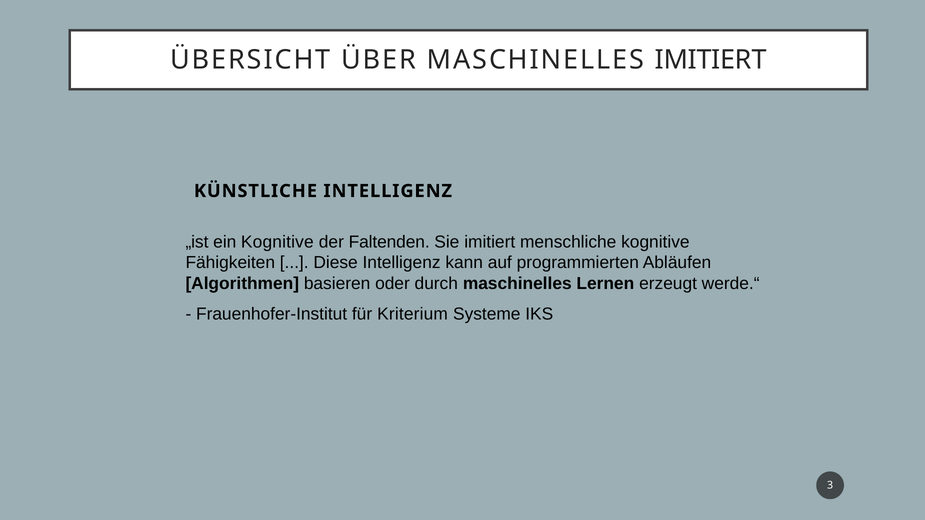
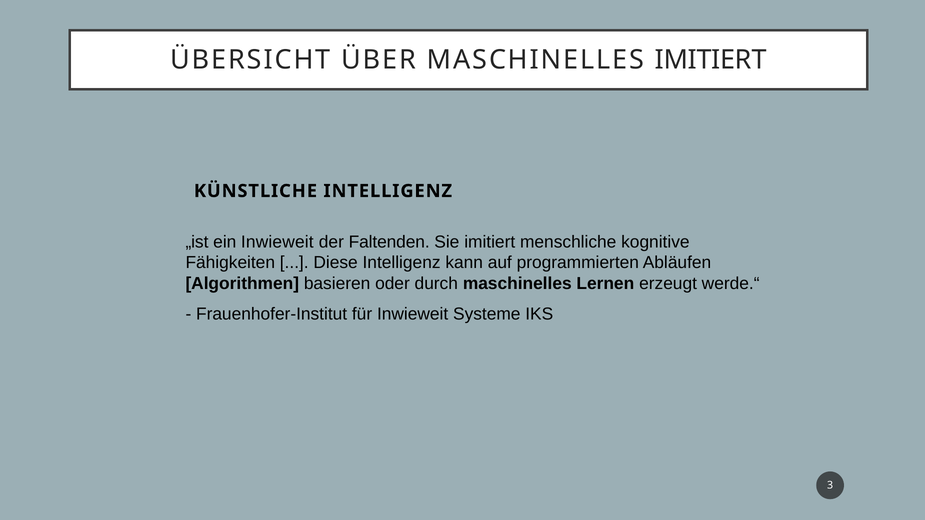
ein Kognitive: Kognitive -> Inwieweit (277, 242)
für Kriterium: Kriterium -> Inwieweit (413, 314)
